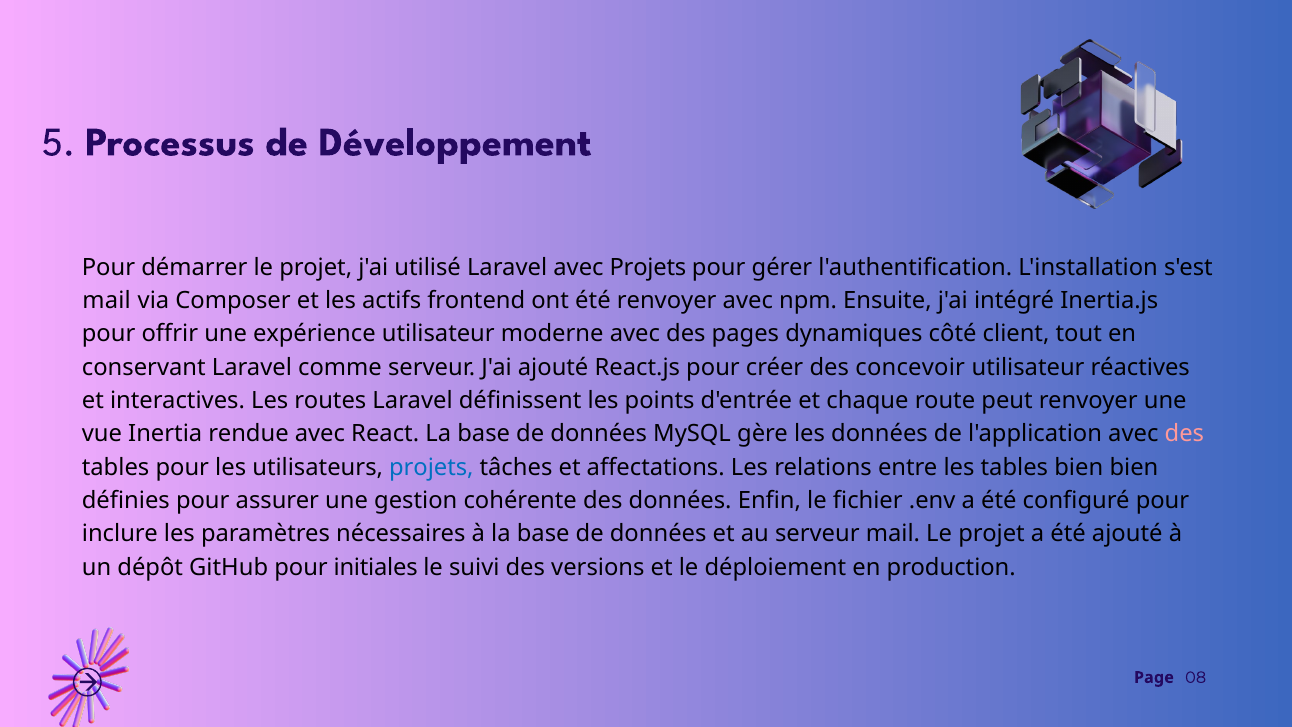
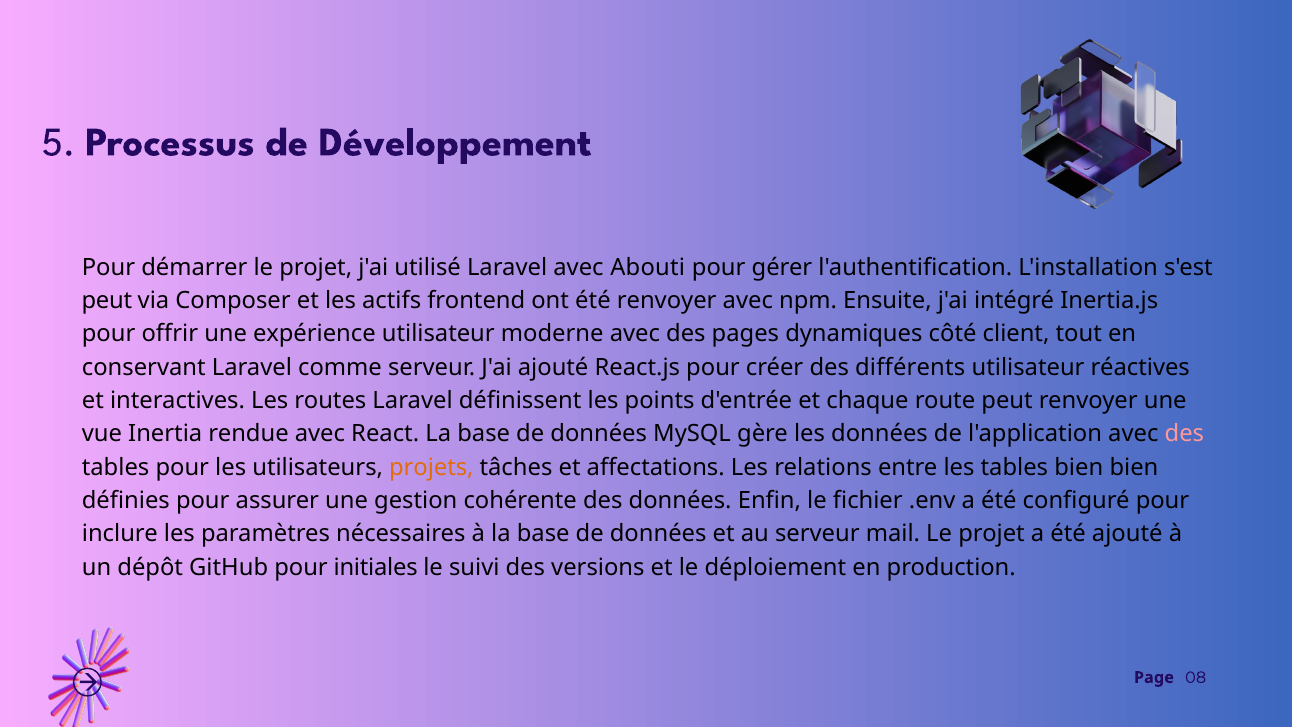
avec Projets: Projets -> Abouti (648, 267)
mail: mail -> peut (107, 301)
concevoir: concevoir -> différents (910, 367)
projets colour: blue -> orange (431, 467)
